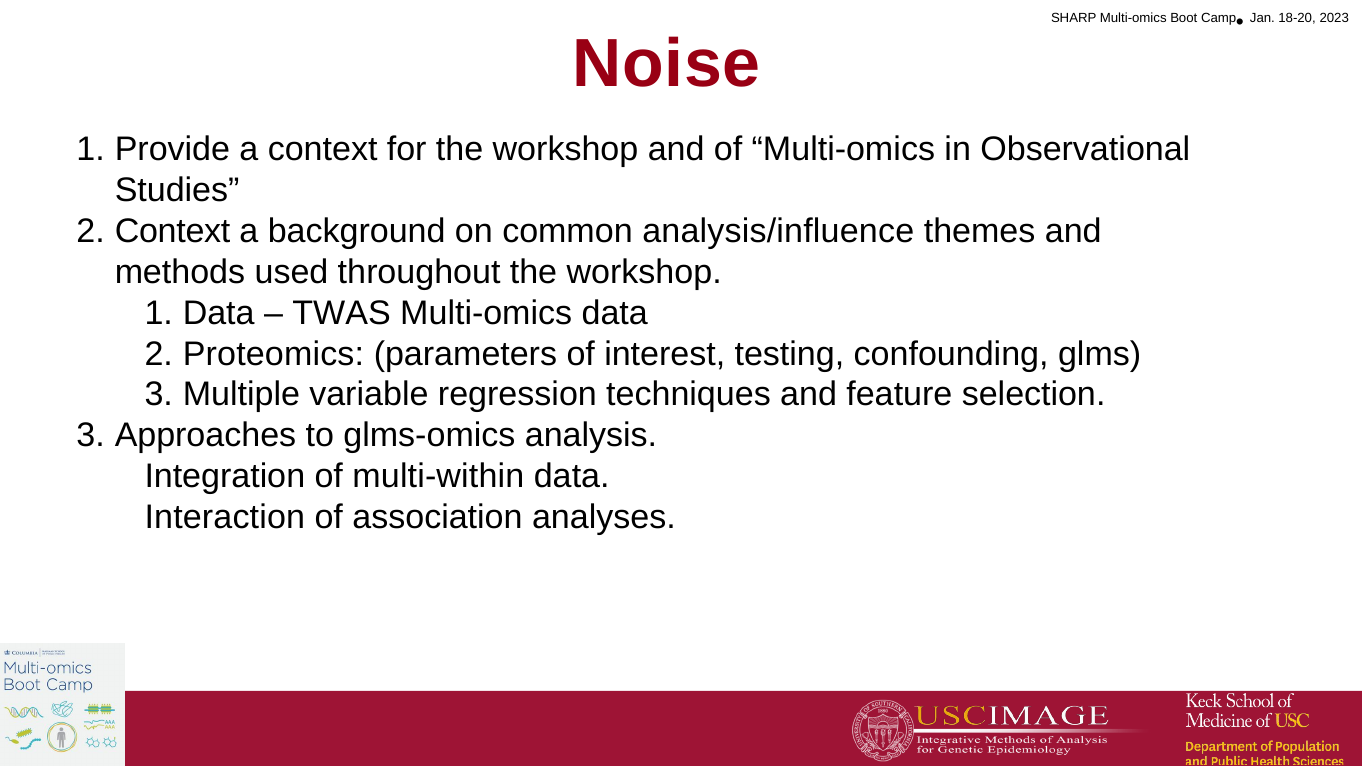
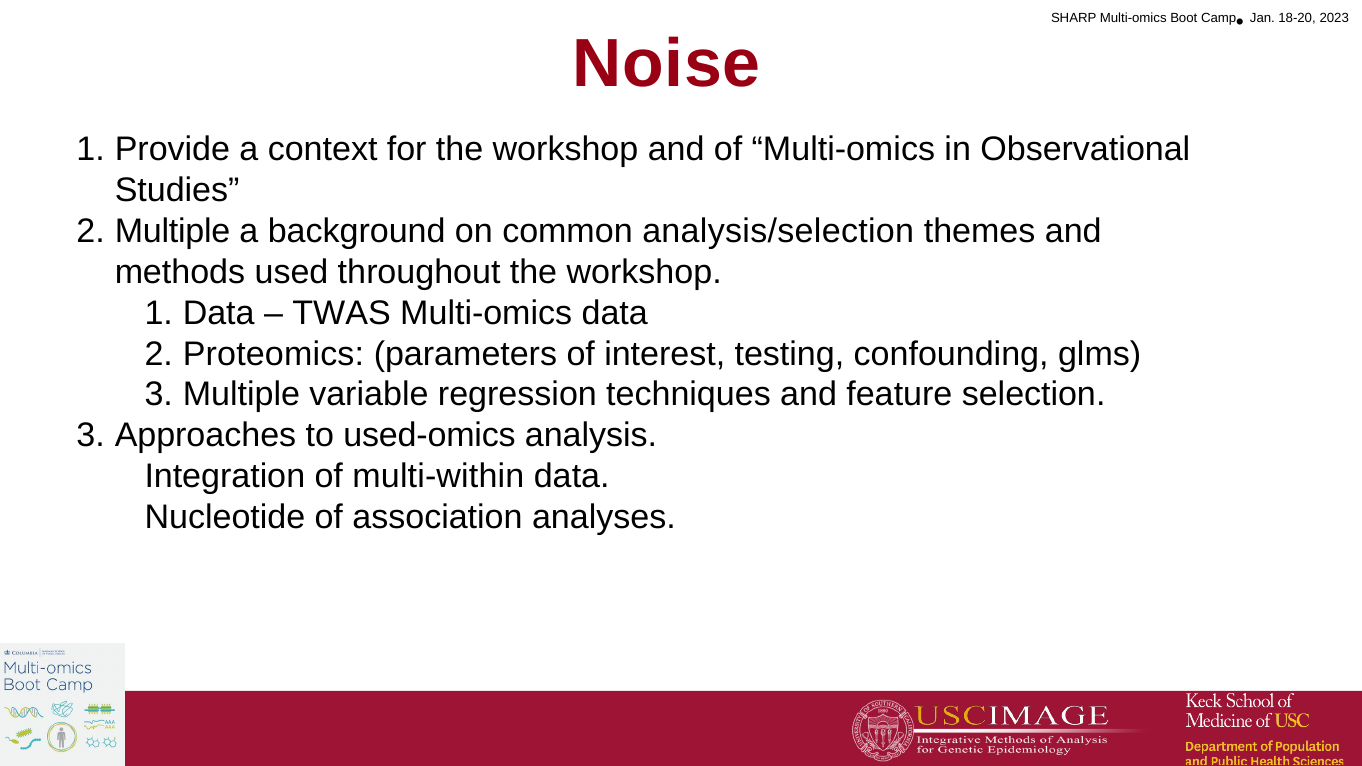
Context: Context -> Multiple (173, 231)
analysis/influence: analysis/influence -> analysis/selection (778, 231)
glms-omics: glms-omics -> used-omics (430, 436)
Interaction: Interaction -> Nucleotide (225, 517)
